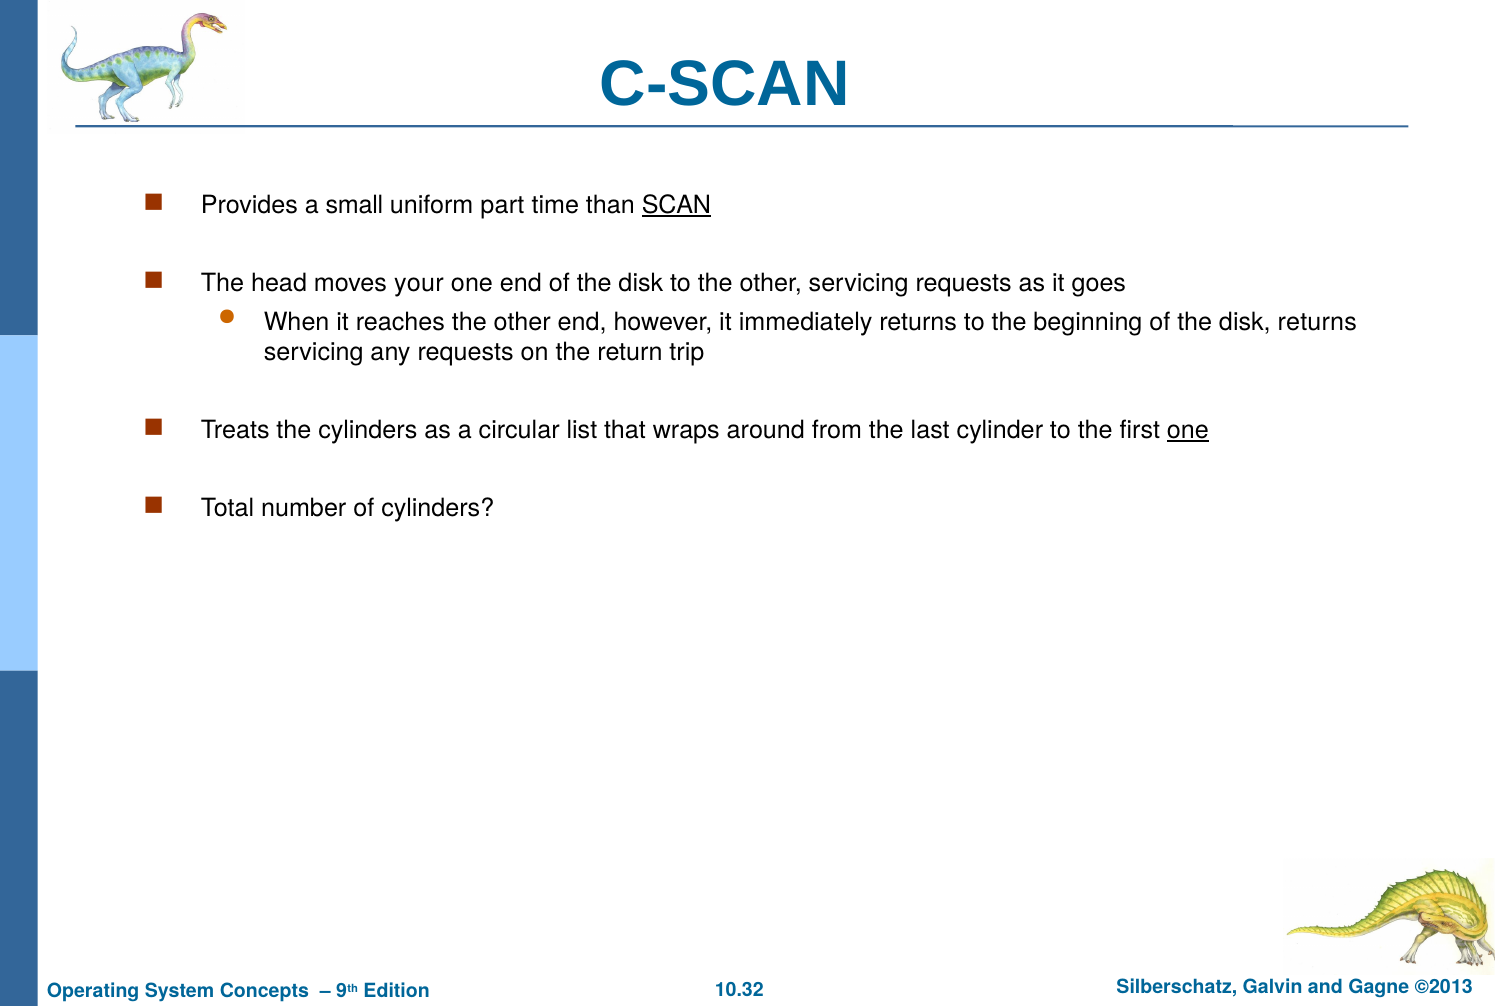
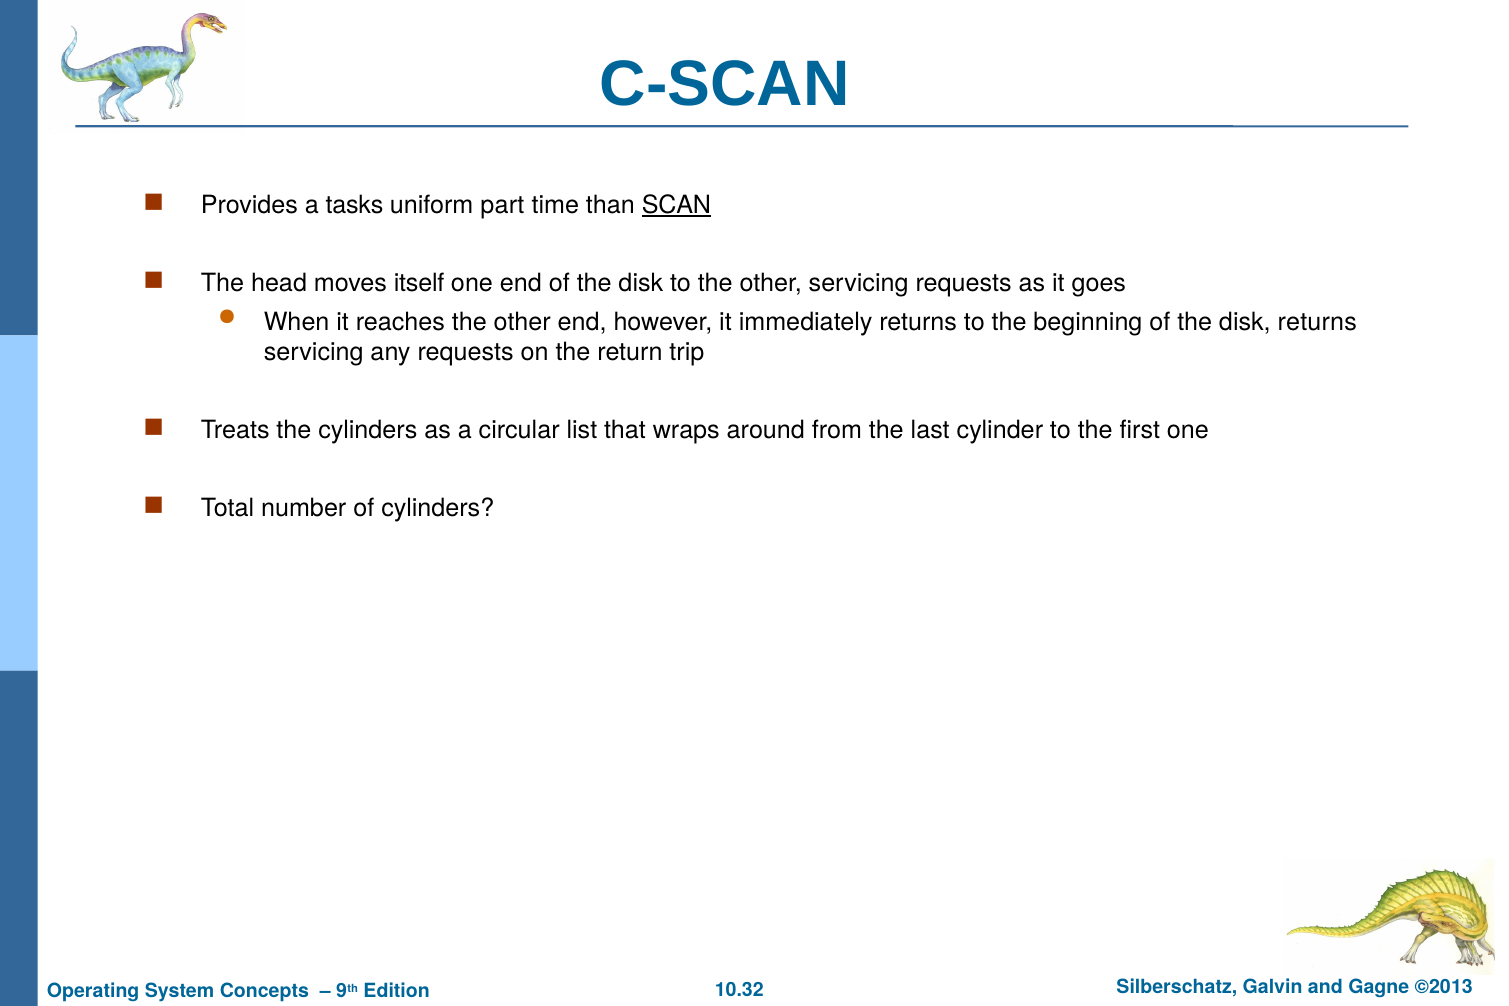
small: small -> tasks (354, 205)
your: your -> itself (419, 283)
one underline: present -> none (1188, 430)
